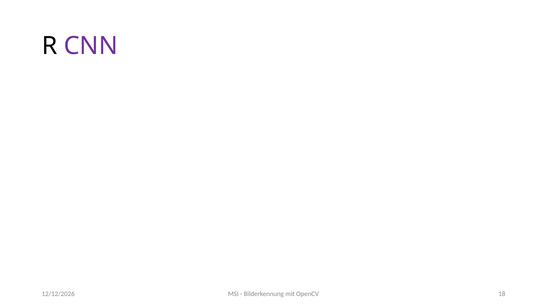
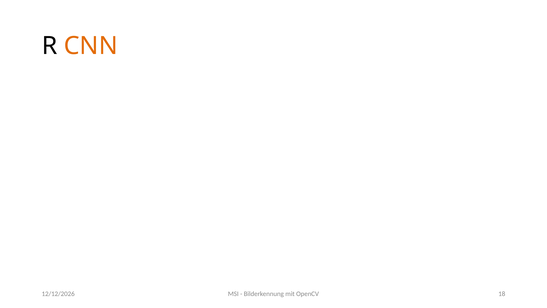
CNN colour: purple -> orange (91, 46)
